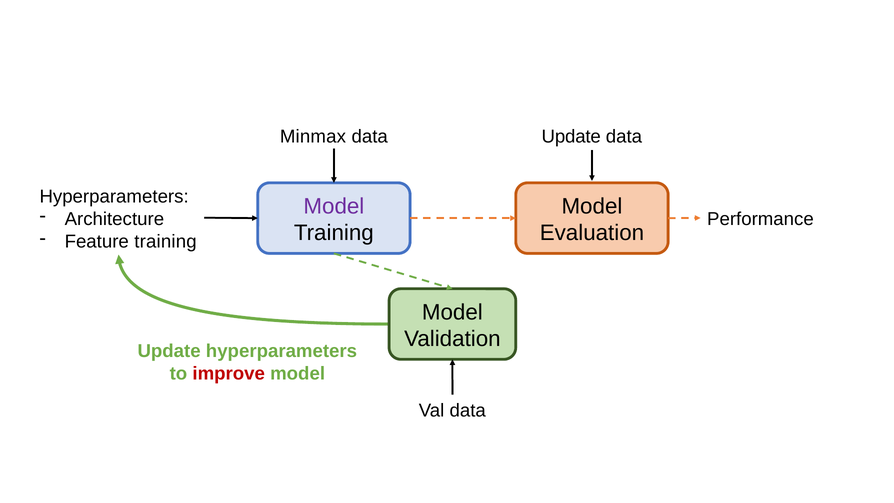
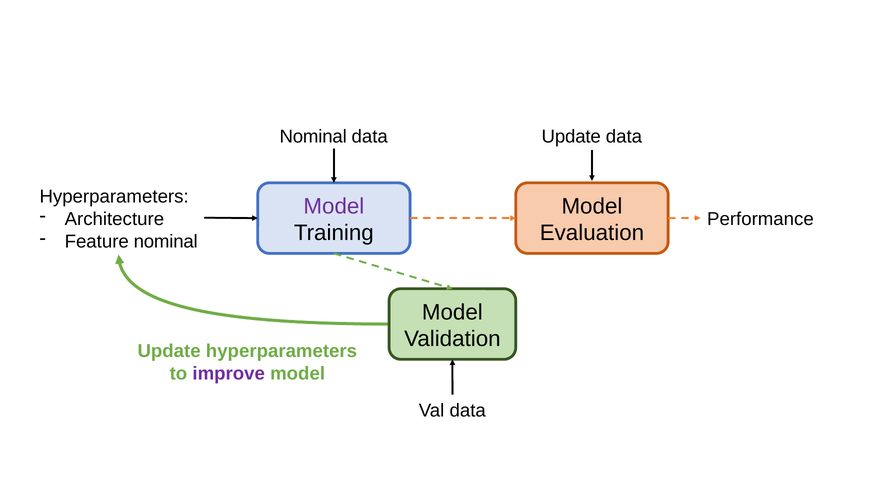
Minmax: Minmax -> Nominal (313, 137)
Feature training: training -> nominal (166, 241)
improve colour: red -> purple (229, 373)
